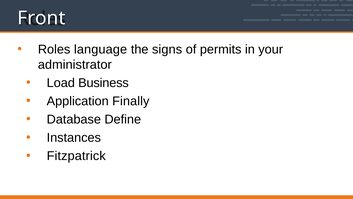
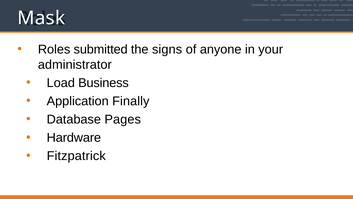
Front: Front -> Mask (41, 18)
language: language -> submitted (101, 49)
permits: permits -> anyone (221, 49)
Define: Define -> Pages (123, 119)
Instances: Instances -> Hardware (74, 137)
